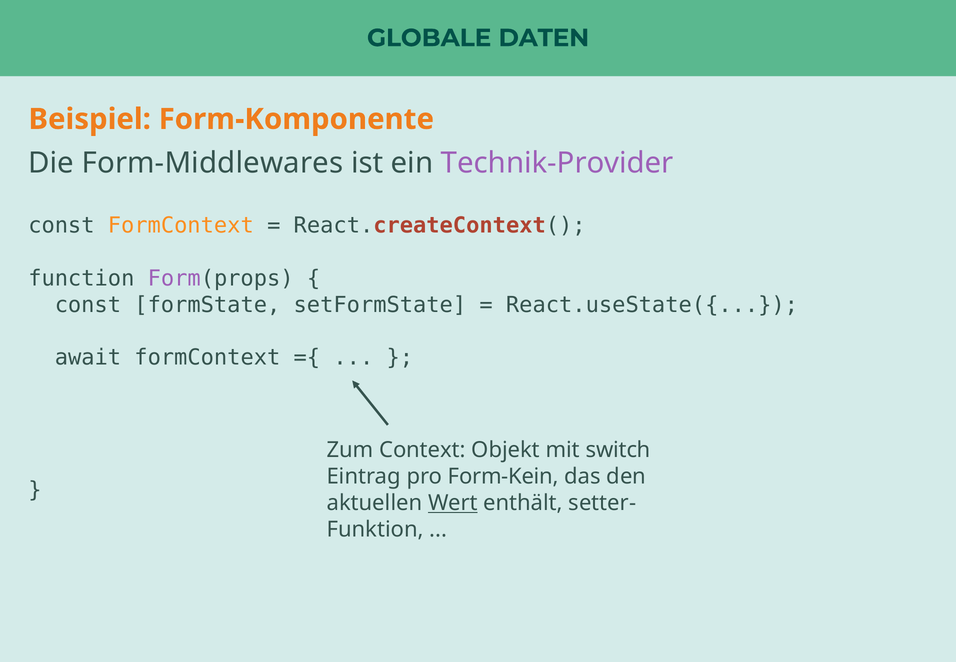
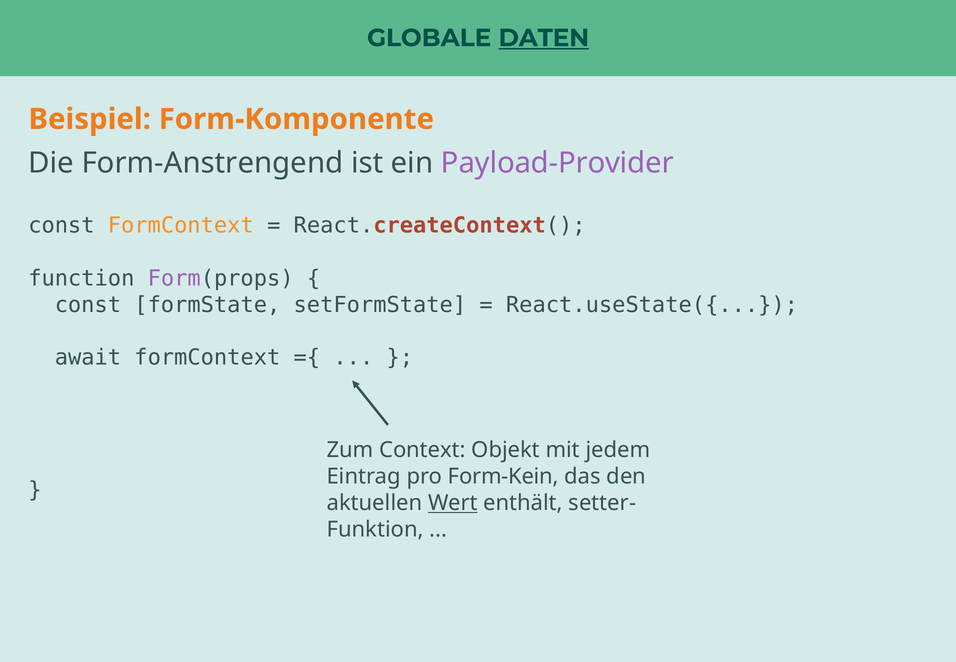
DATEN underline: none -> present (544, 38)
Form-Middlewares: Form-Middlewares -> Form-Anstrengend (212, 163)
Technik-Provider: Technik-Provider -> Payload-Provider (557, 163)
switch: switch -> jedem (618, 450)
